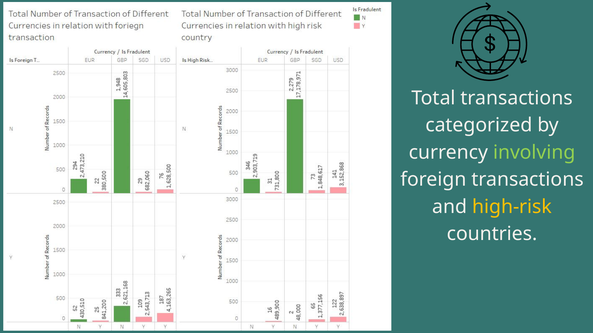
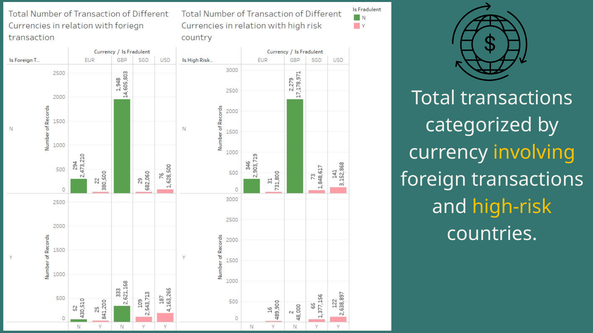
involving colour: light green -> yellow (534, 153)
